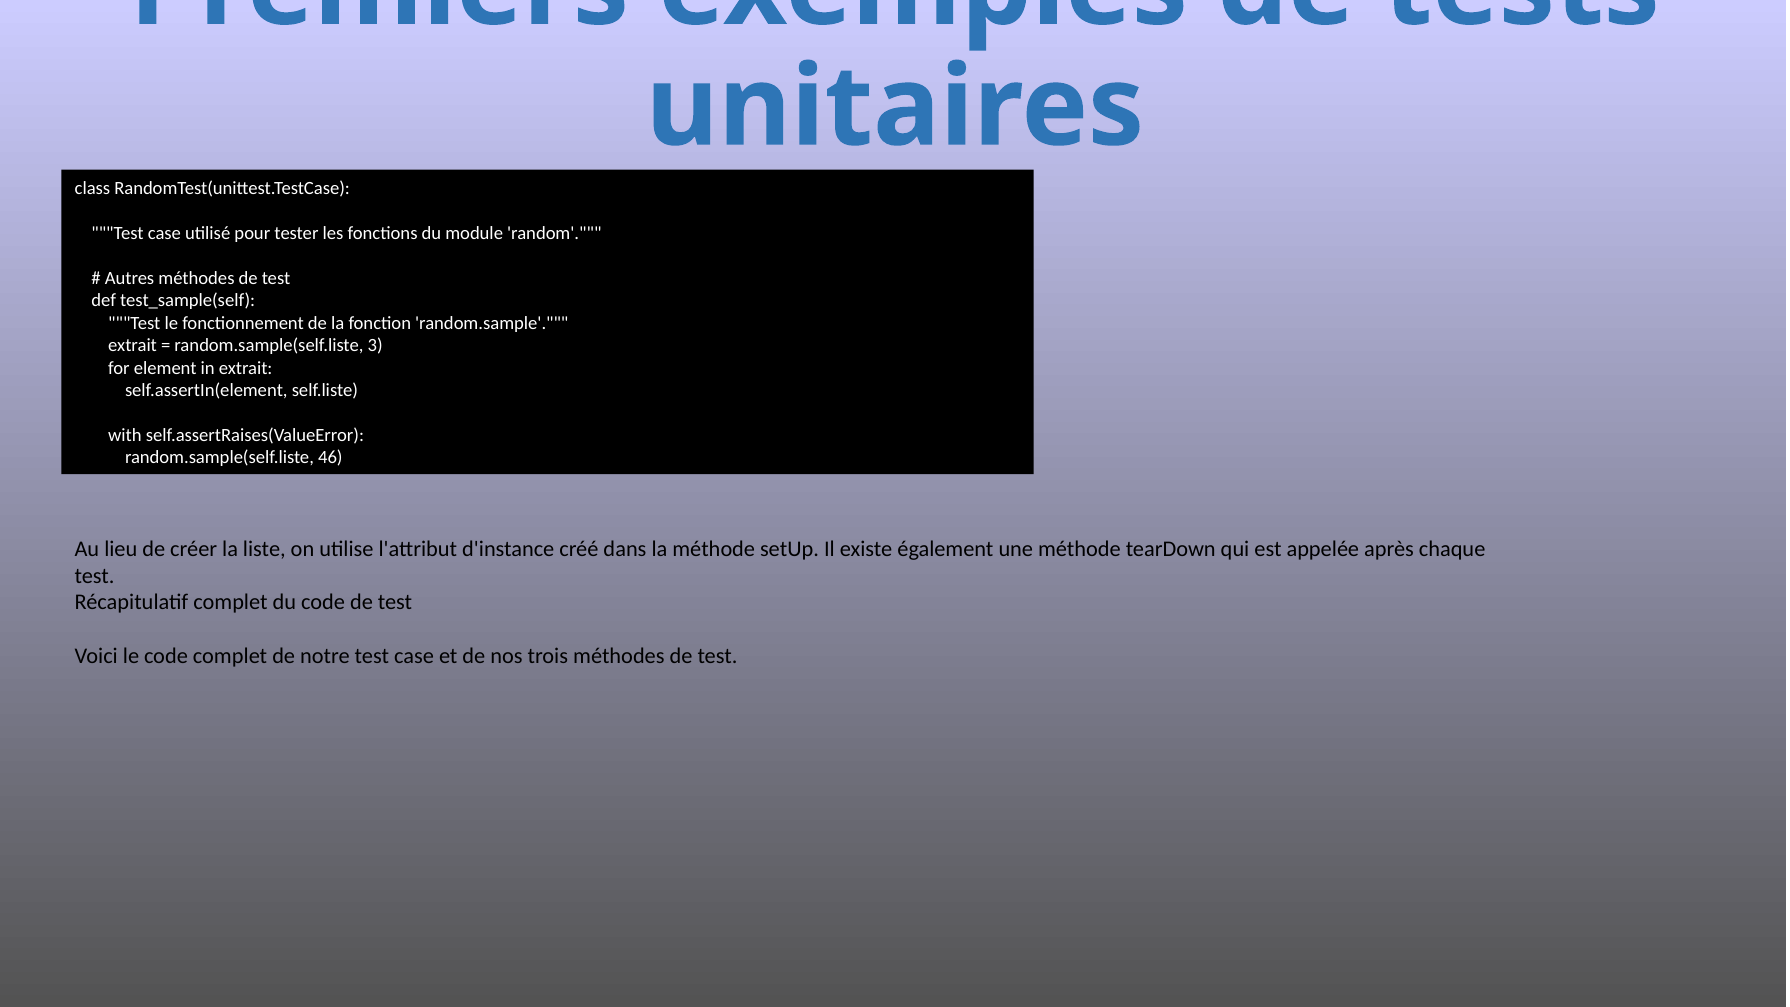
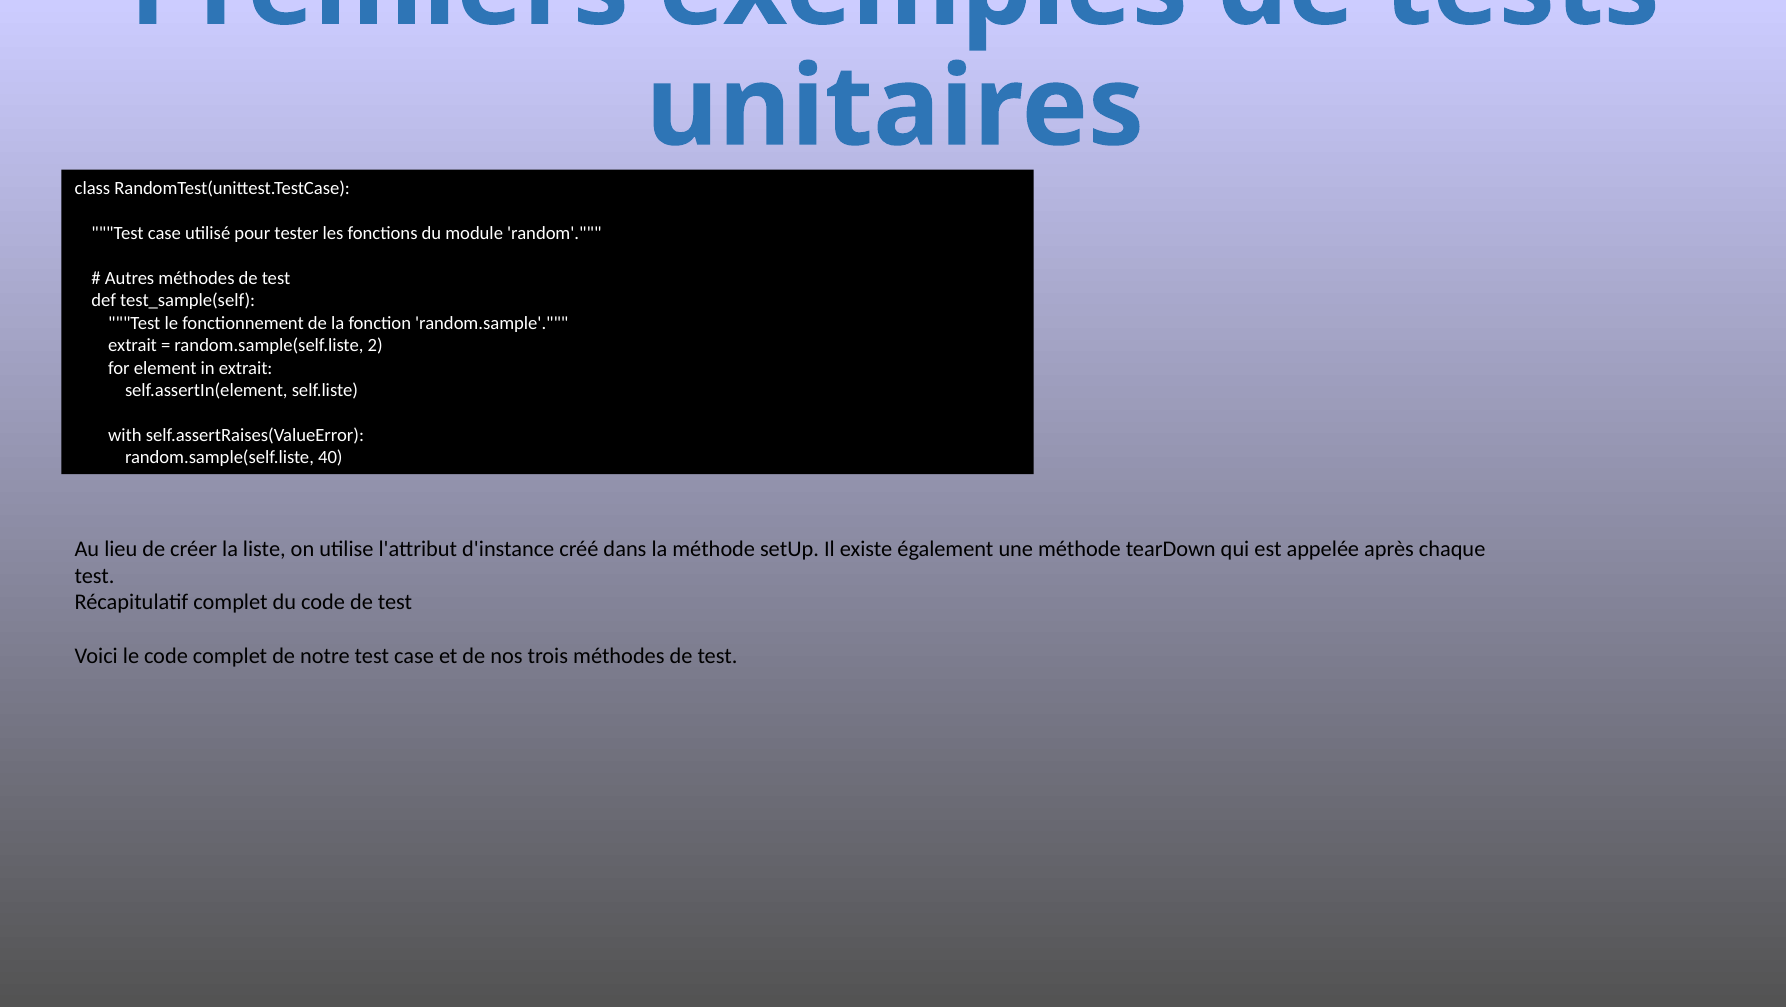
3: 3 -> 2 (375, 346)
46: 46 -> 40 (330, 458)
